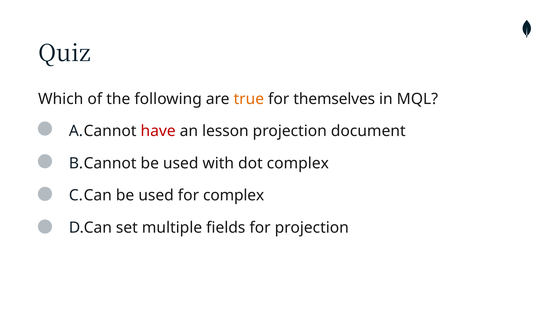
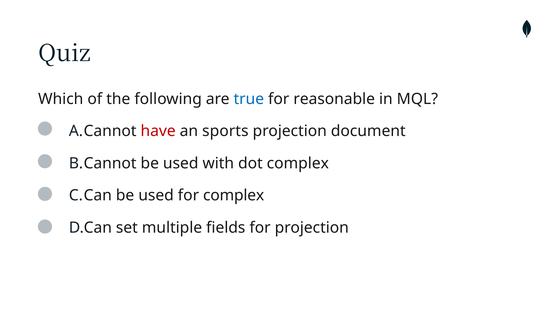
true colour: orange -> blue (249, 99)
themselves: themselves -> reasonable (334, 99)
lesson: lesson -> sports (225, 131)
